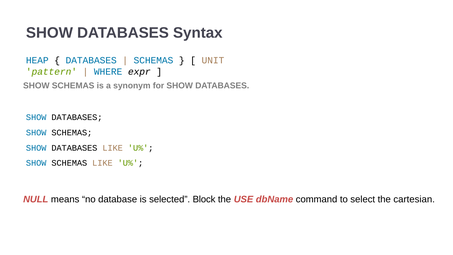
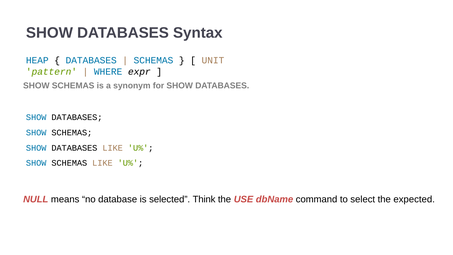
Block: Block -> Think (204, 199)
cartesian: cartesian -> expected (414, 199)
